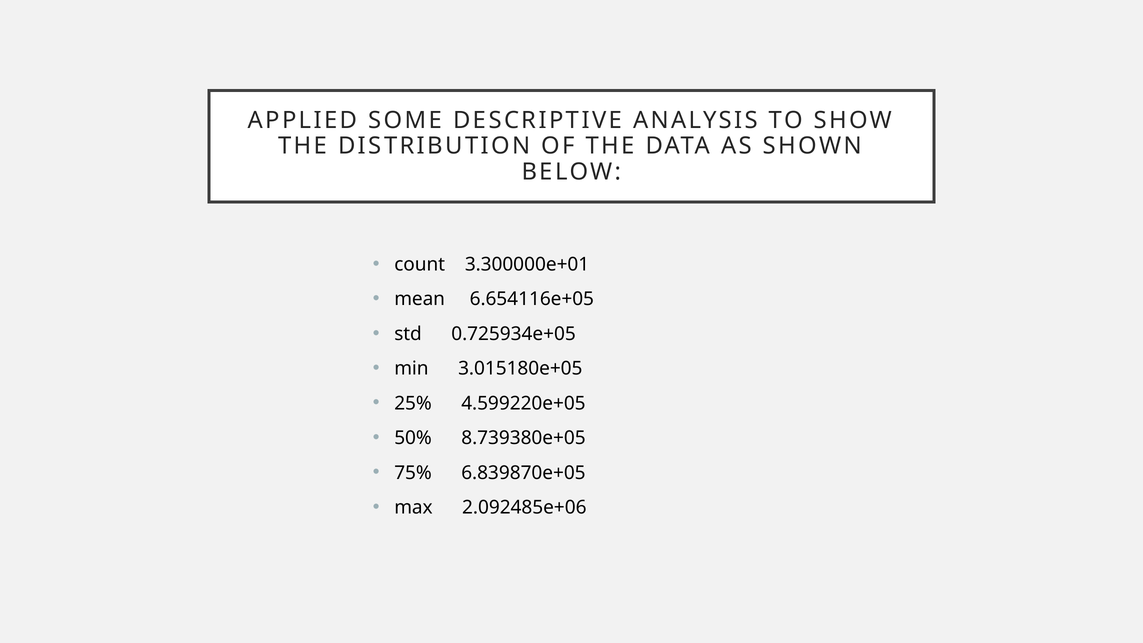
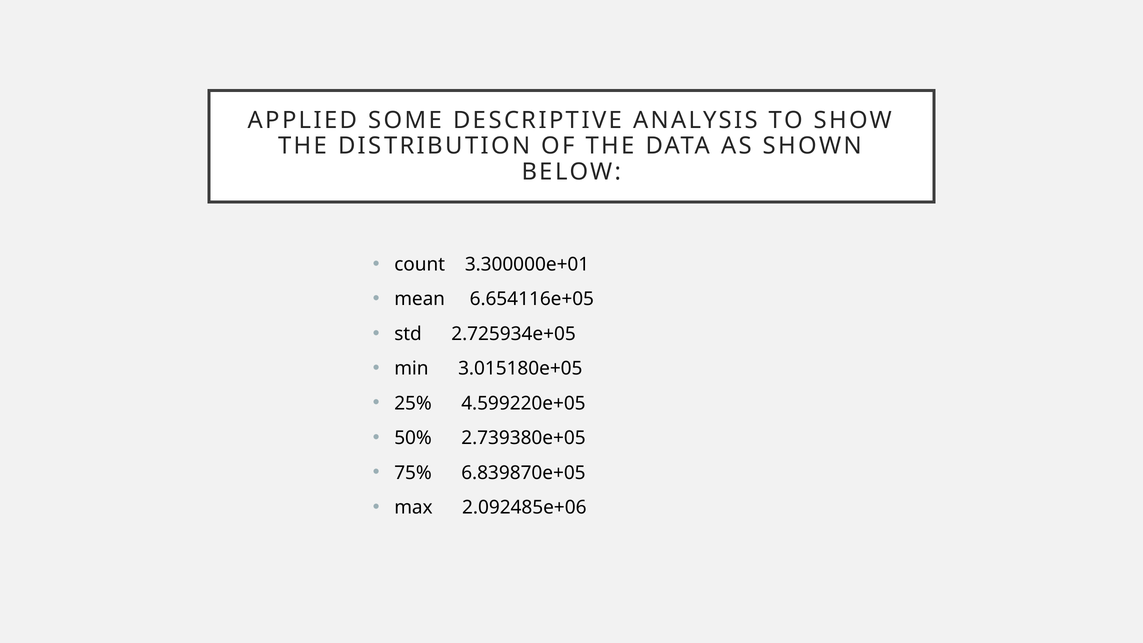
0.725934e+05: 0.725934e+05 -> 2.725934e+05 (514, 334)
8.739380e+05: 8.739380e+05 -> 2.739380e+05 (523, 438)
